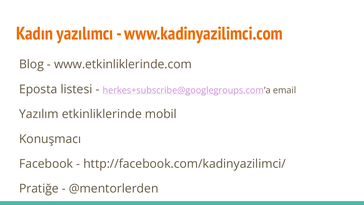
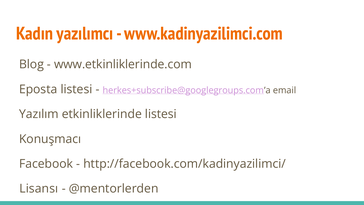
etkinliklerinde mobil: mobil -> listesi (161, 114)
Pratiğe: Pratiğe -> Lisansı (39, 188)
